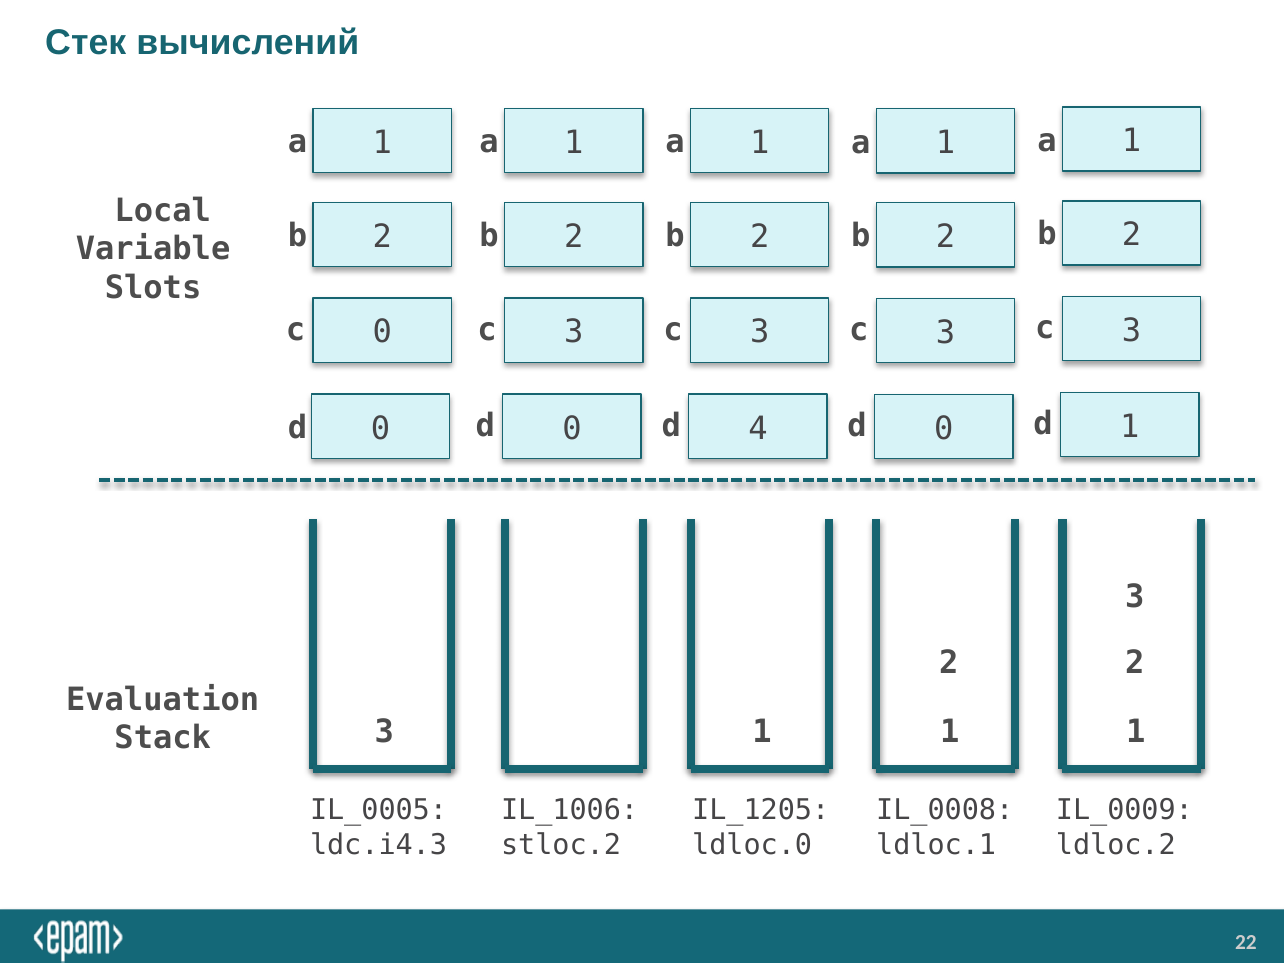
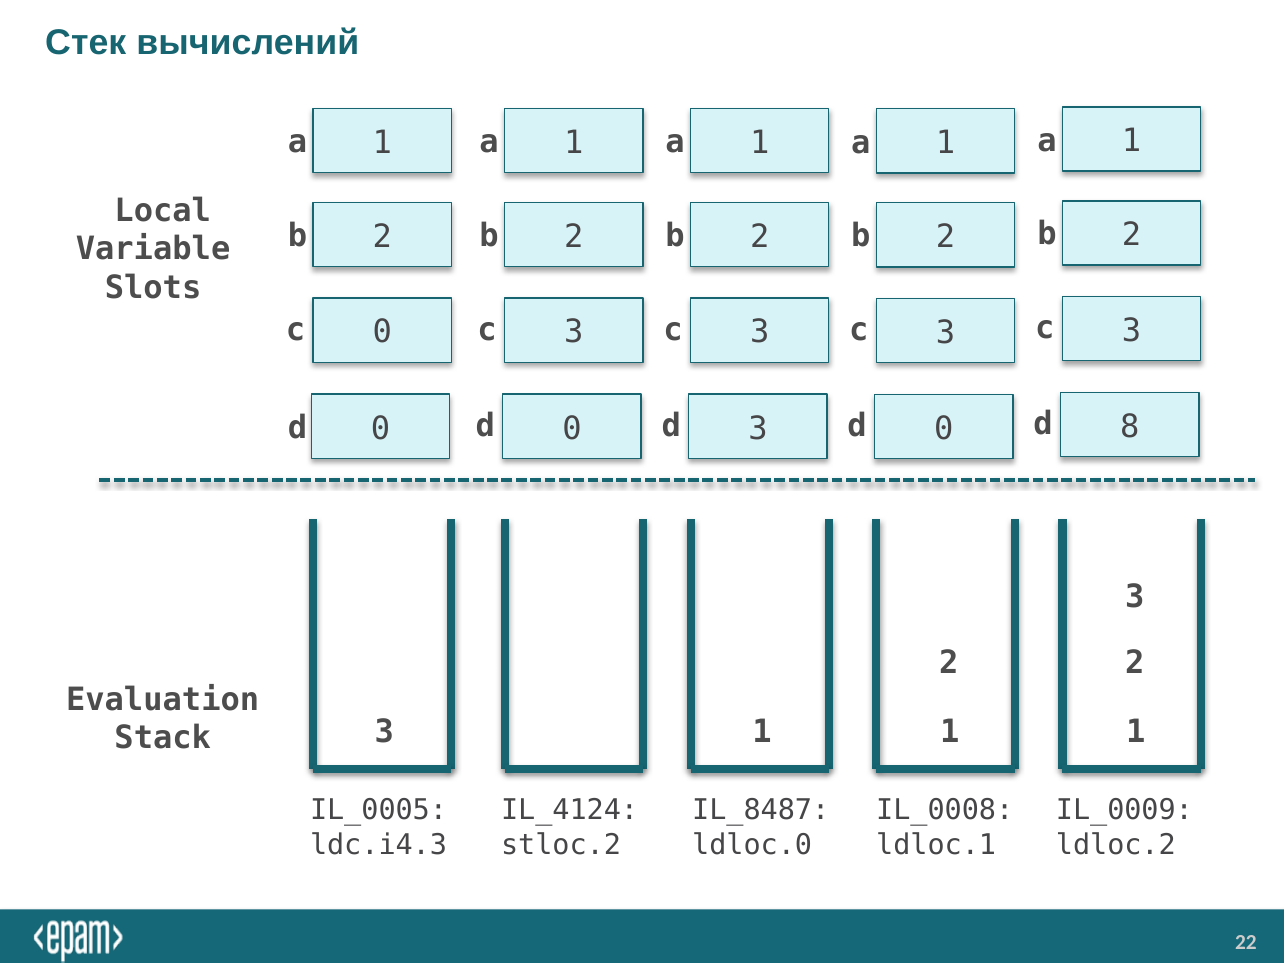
4: 4 -> 3 (758, 428)
d 1: 1 -> 8 (1130, 427)
IL_1006: IL_1006 -> IL_4124 (570, 811)
IL_1205: IL_1205 -> IL_8487 (761, 811)
